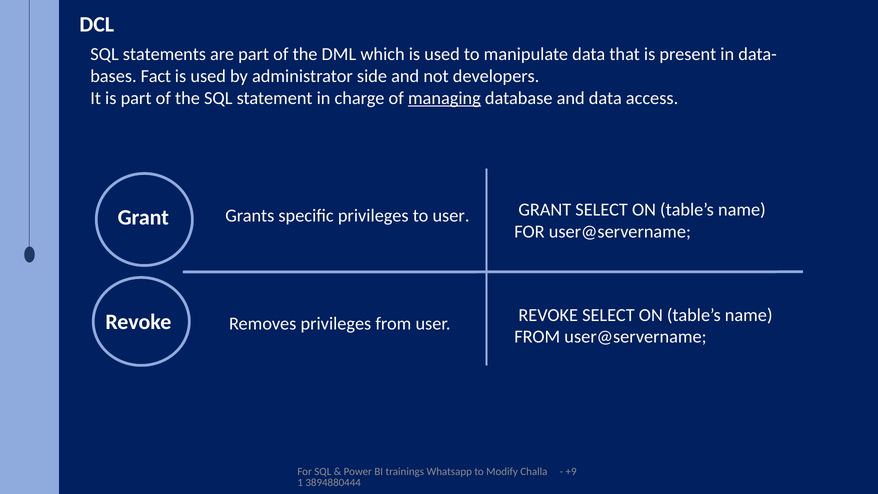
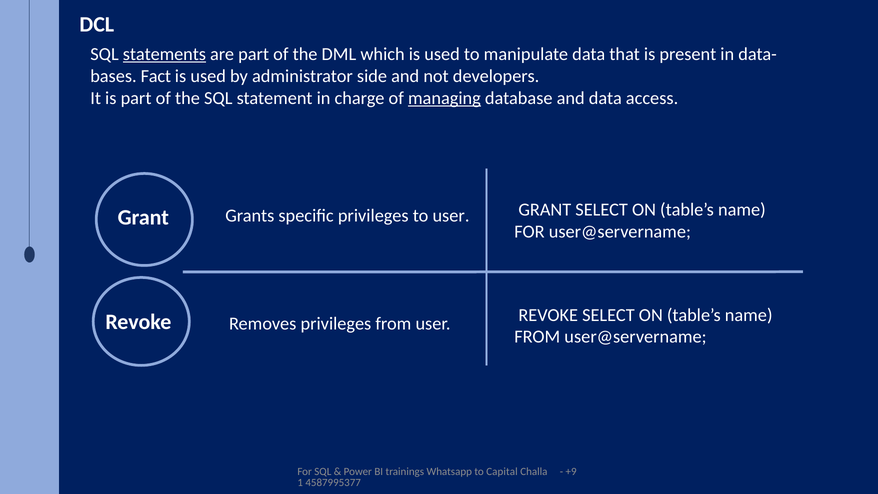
statements underline: none -> present (164, 54)
Modify: Modify -> Capital (502, 472)
3894880444: 3894880444 -> 4587995377 (333, 482)
